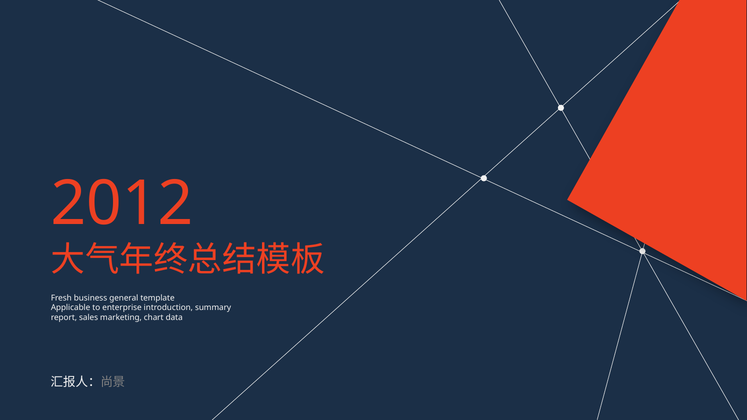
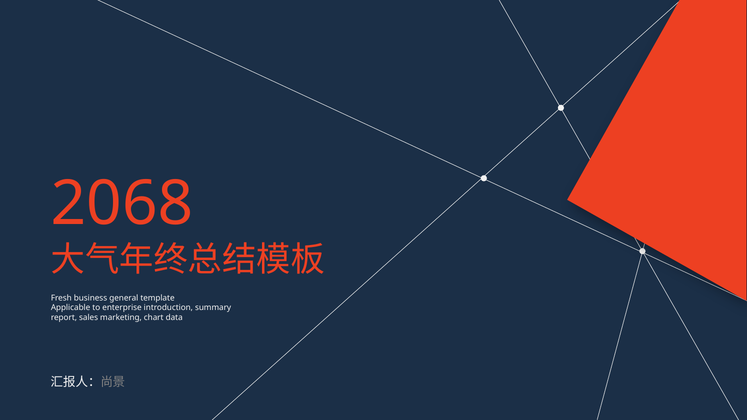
2012: 2012 -> 2068 (122, 204)
